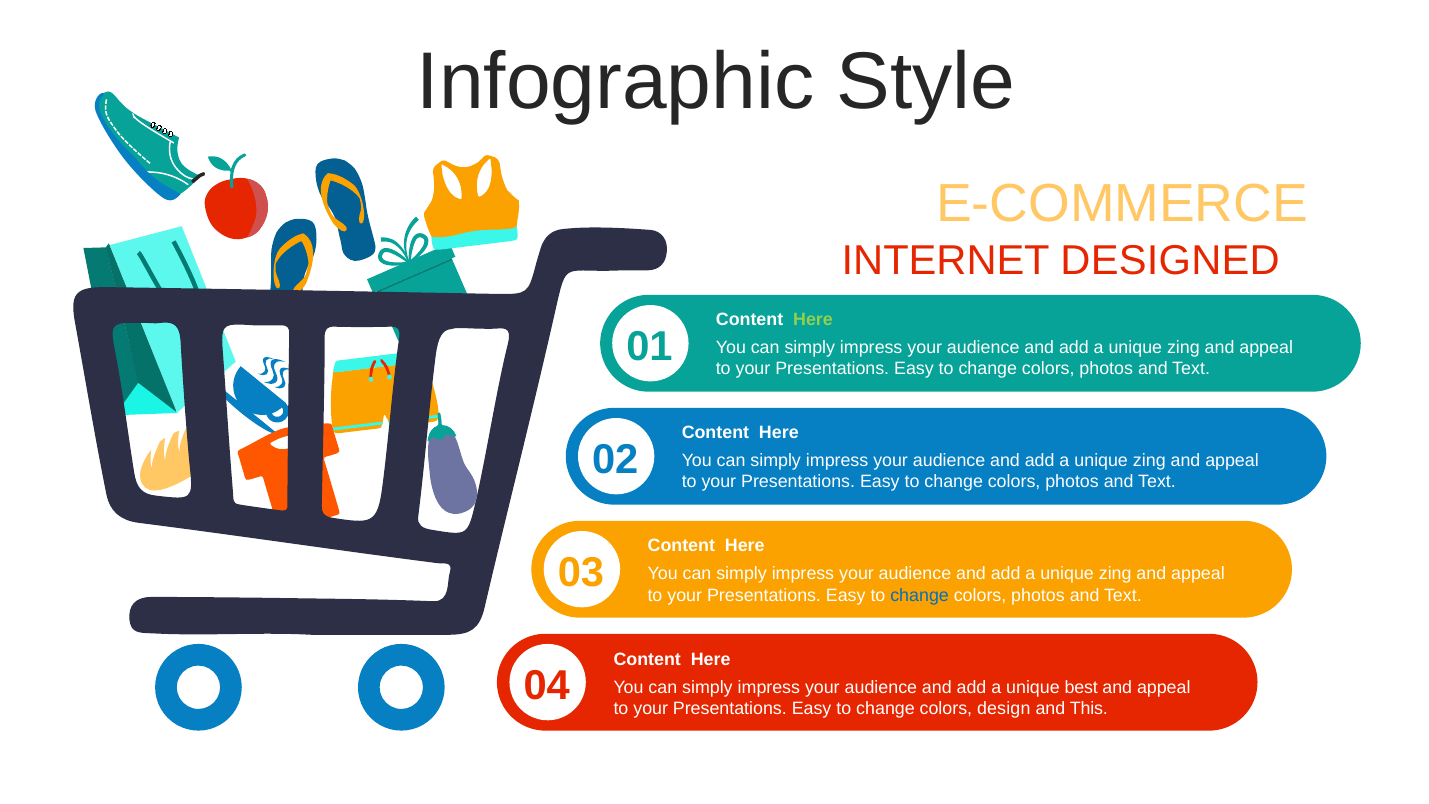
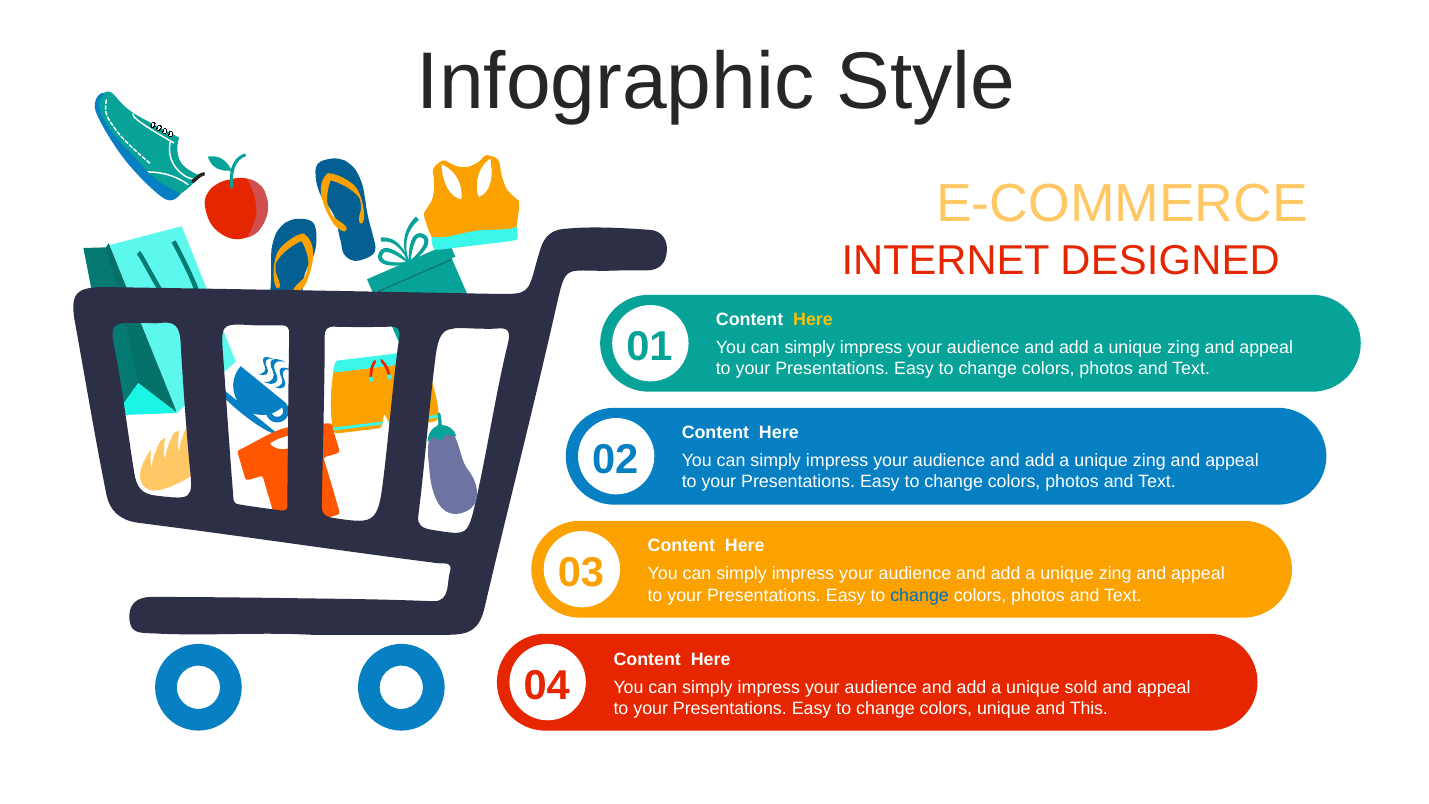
Here colour: light green -> yellow (813, 319)
best: best -> sold (1081, 687)
colors design: design -> unique (1004, 708)
